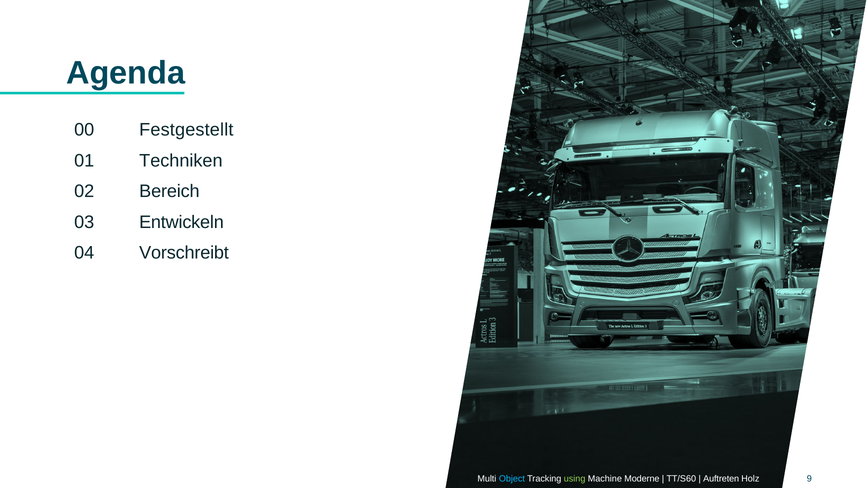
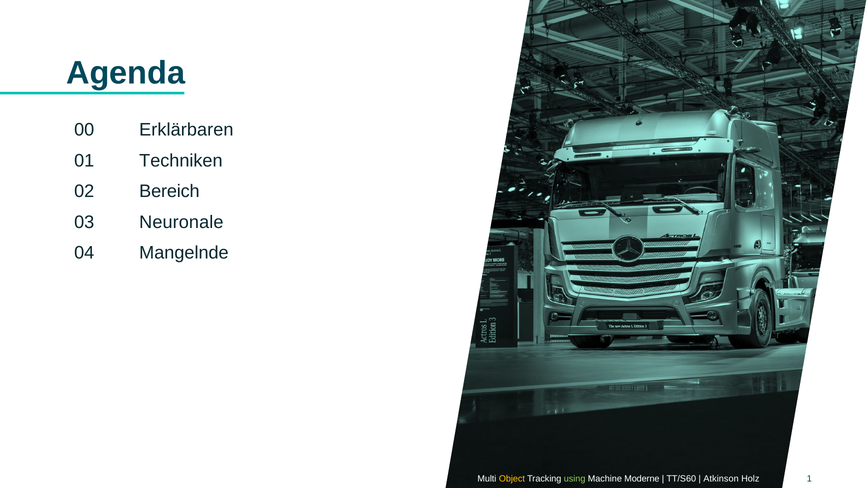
Festgestellt: Festgestellt -> Erklärbaren (186, 130)
Entwickeln: Entwickeln -> Neuronale (181, 222)
Vorschreibt: Vorschreibt -> Mangelnde (184, 253)
Object colour: light blue -> yellow (512, 478)
Auftreten: Auftreten -> Atkinson (721, 478)
9: 9 -> 1 (809, 478)
